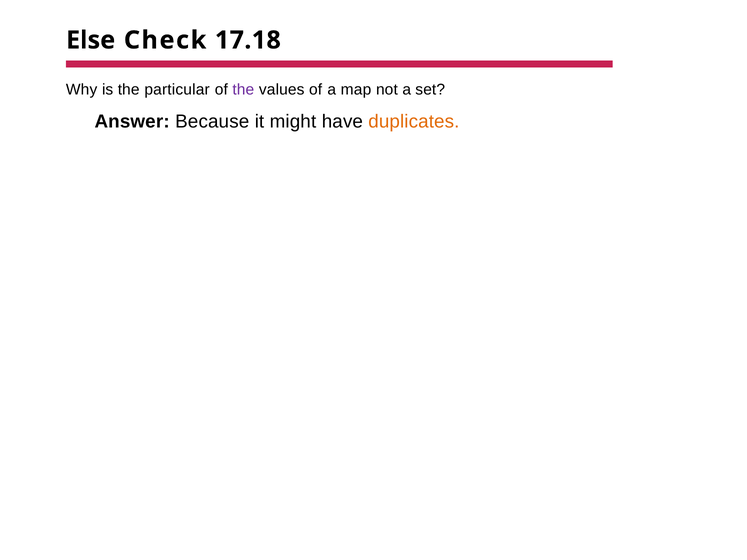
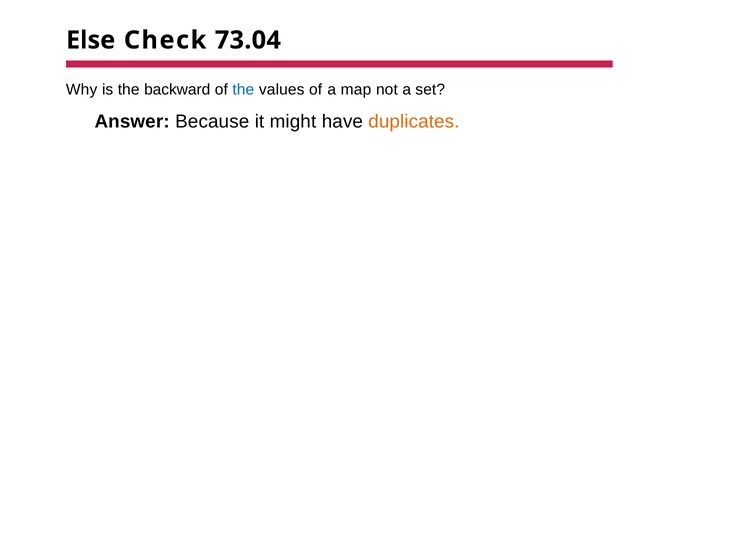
17.18: 17.18 -> 73.04 (248, 40)
particular: particular -> backward (177, 90)
the colour: purple -> blue (243, 90)
